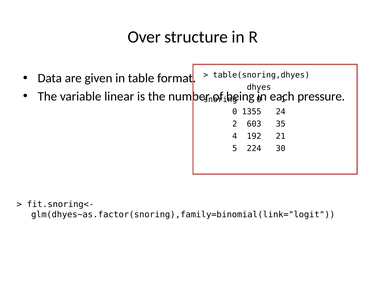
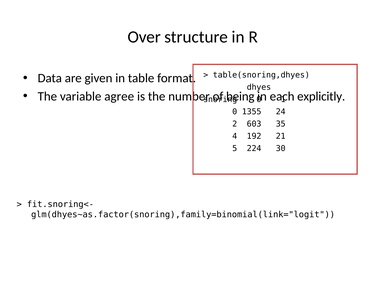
linear: linear -> agree (119, 96)
pressure: pressure -> explicitly (321, 96)
